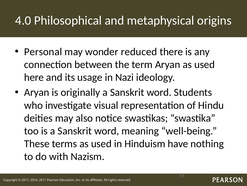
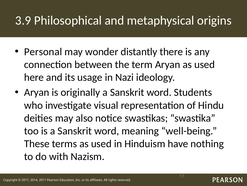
4.0: 4.0 -> 3.9 (23, 20)
reduced: reduced -> distantly (139, 52)
